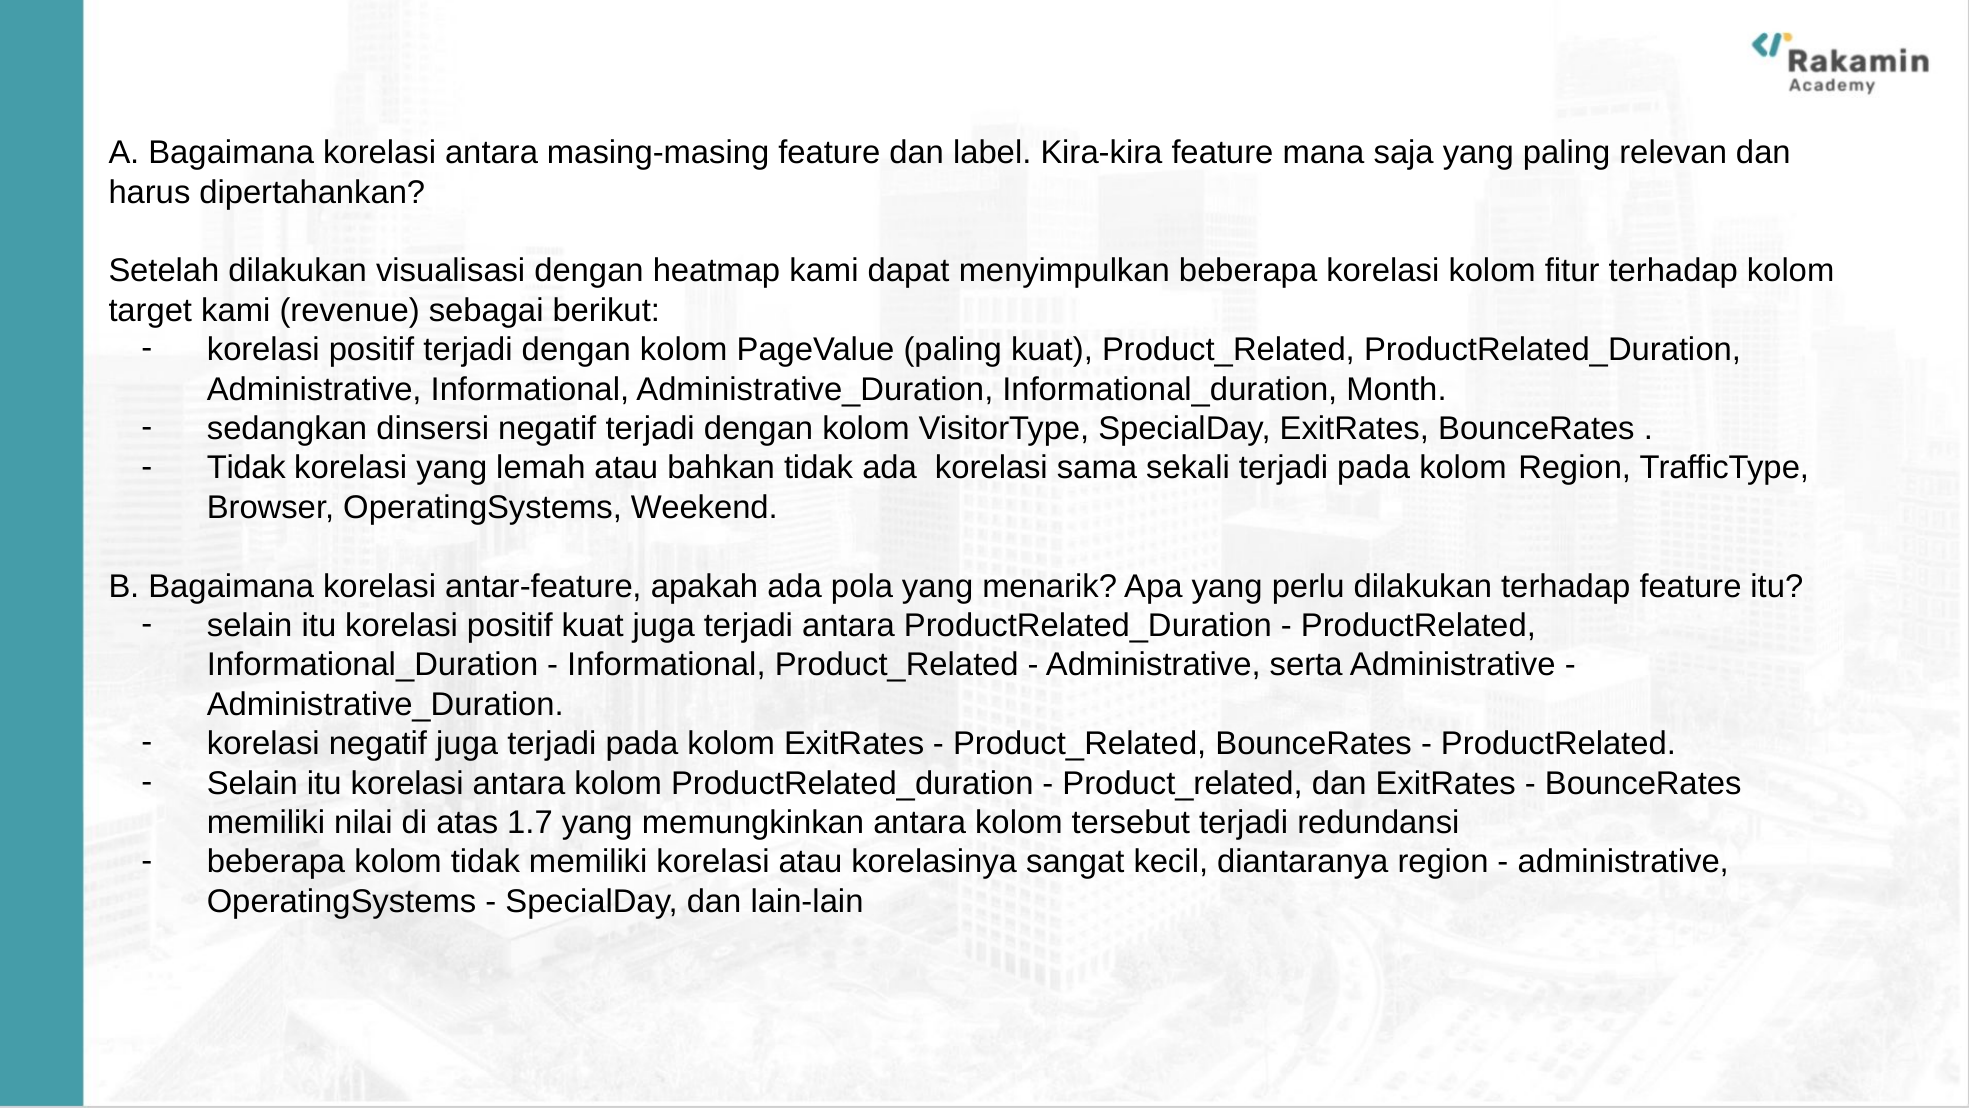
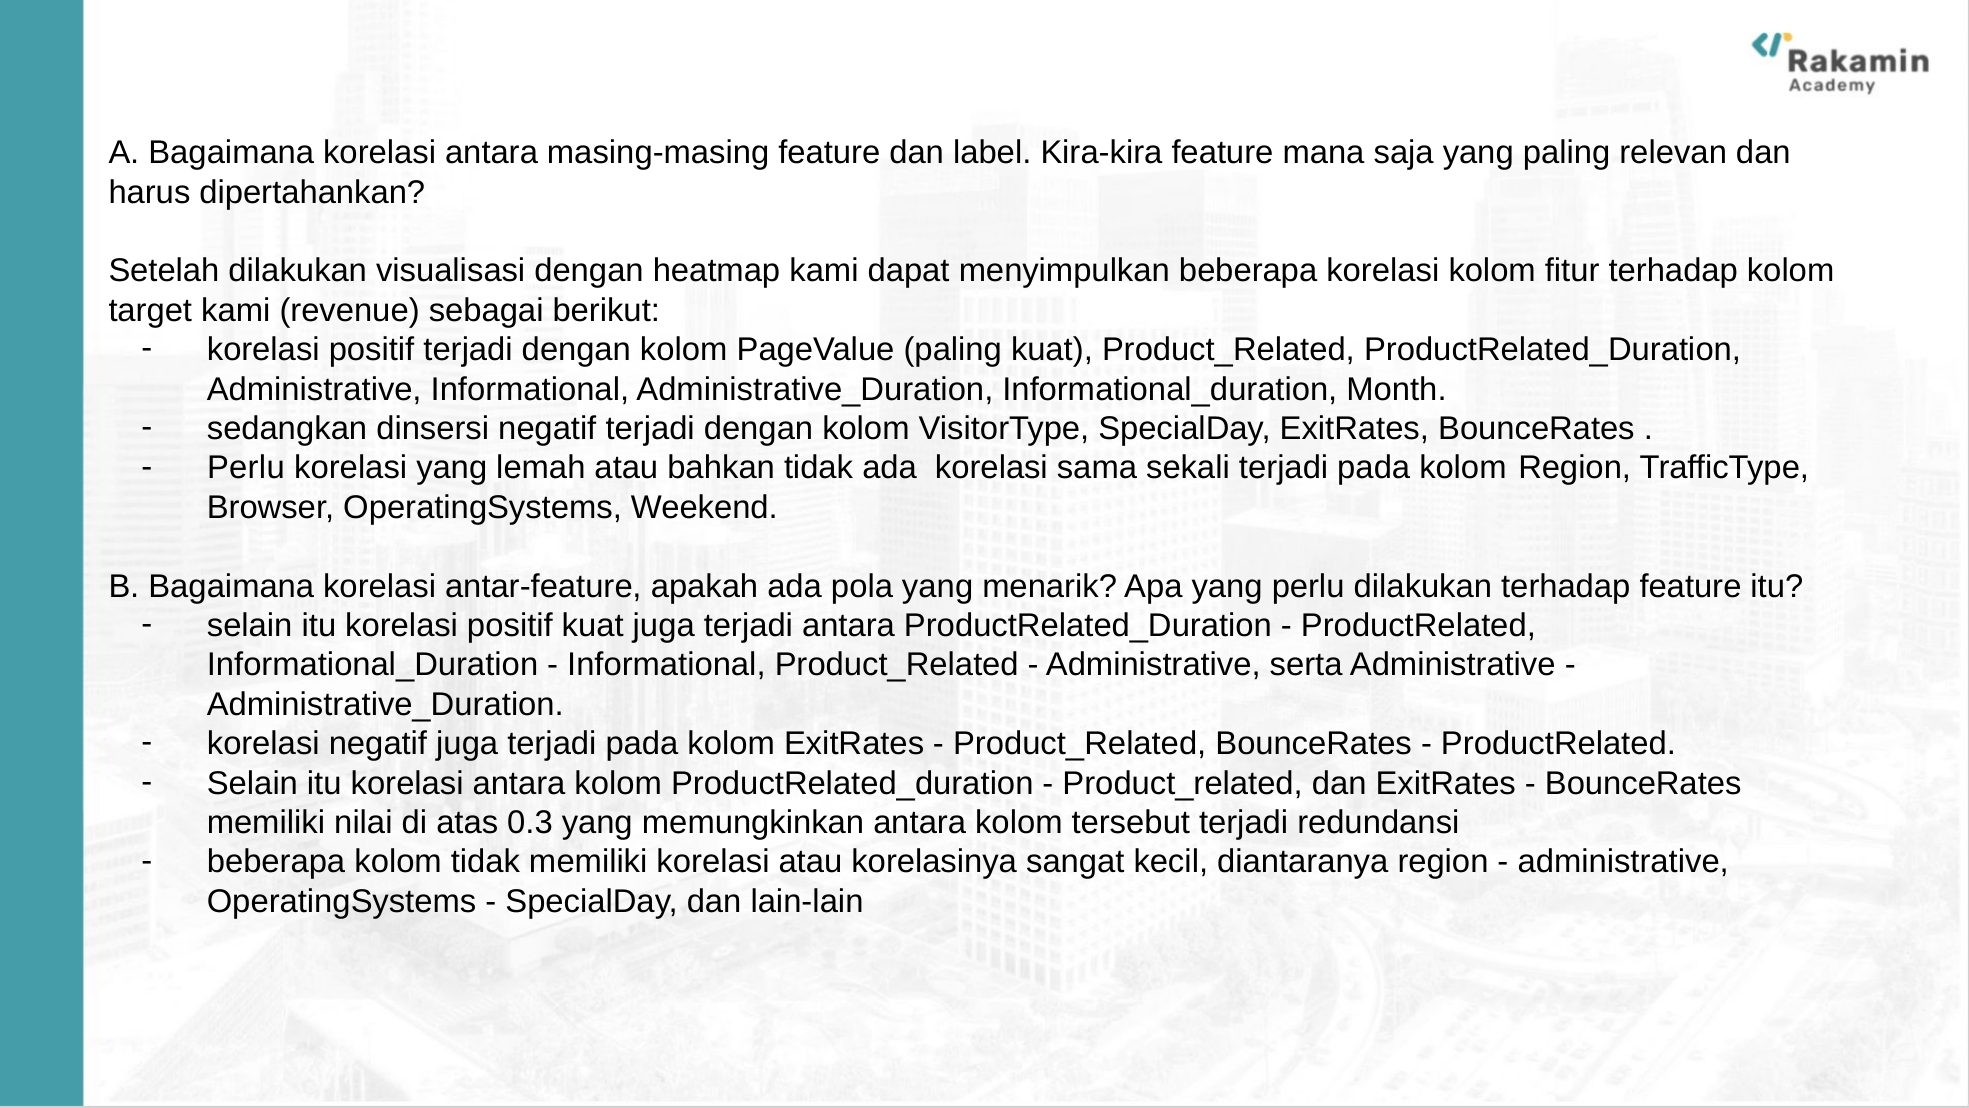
Tidak: Tidak -> Perlu (246, 468)
1.7: 1.7 -> 0.3 (530, 822)
